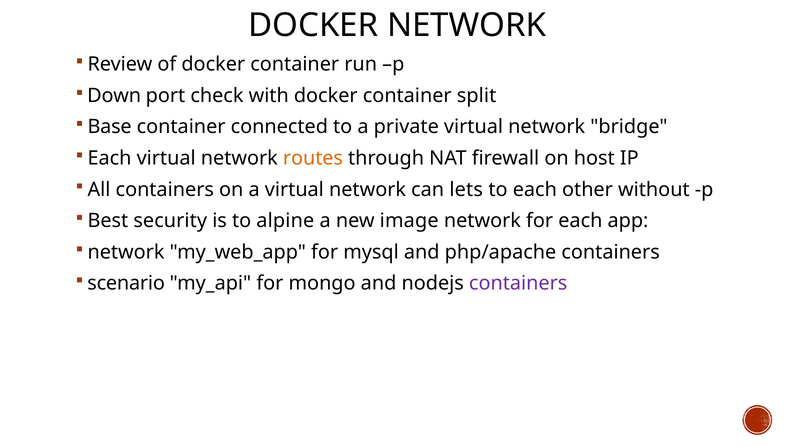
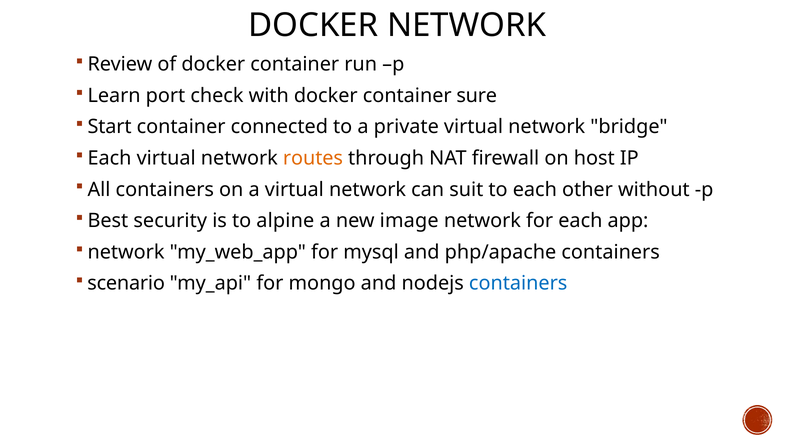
Down: Down -> Learn (114, 96)
split: split -> sure (477, 96)
Base: Base -> Start (110, 127)
lets: lets -> suit (466, 190)
containers colour: purple -> blue (518, 284)
